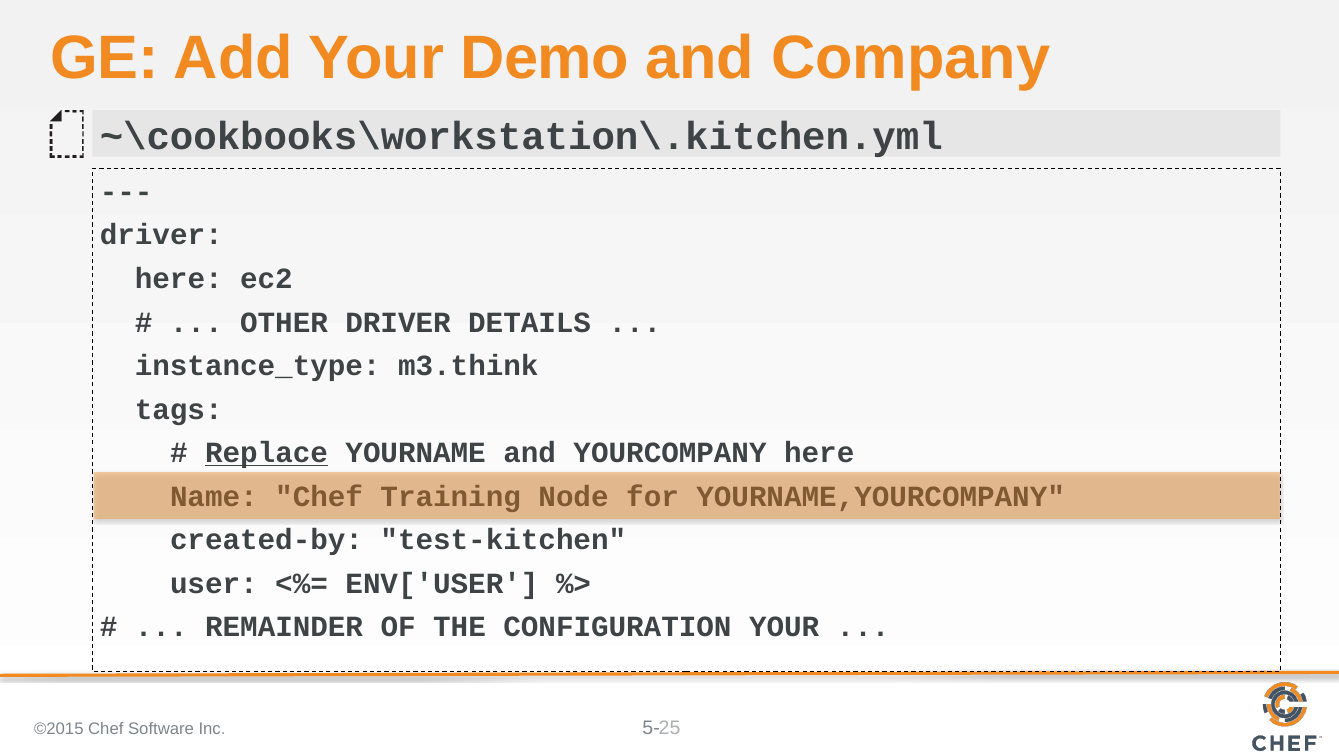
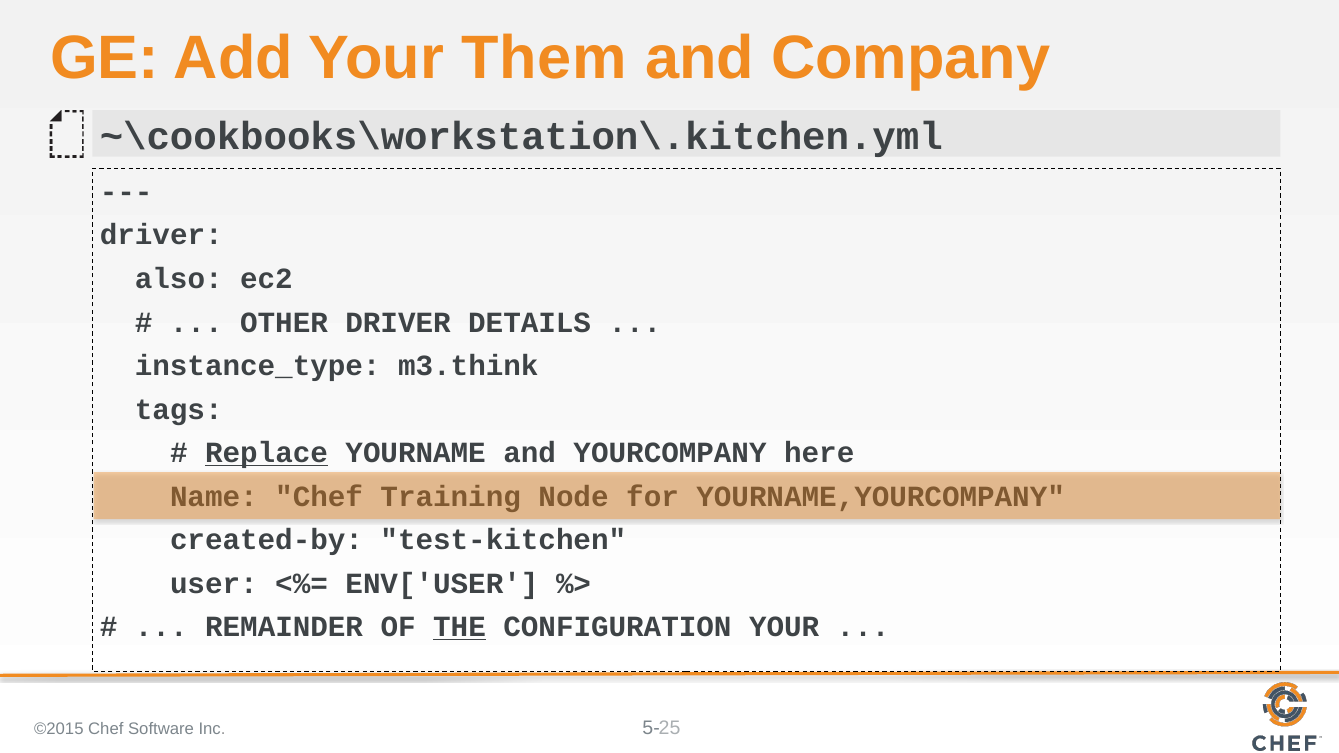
Demo: Demo -> Them (544, 58)
here: here -> also (179, 279)
THE underline: none -> present (460, 627)
